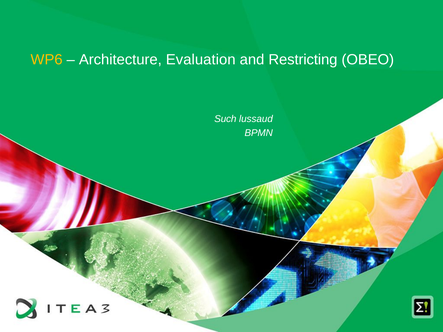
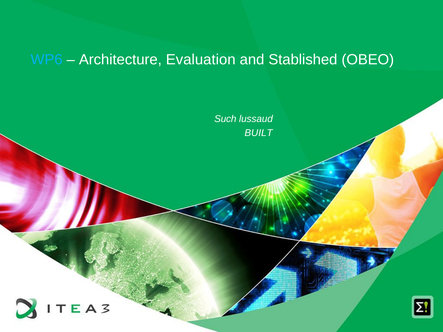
WP6 colour: yellow -> light blue (47, 60)
Restricting: Restricting -> Stablished (303, 60)
BPMN: BPMN -> BUILT (259, 133)
